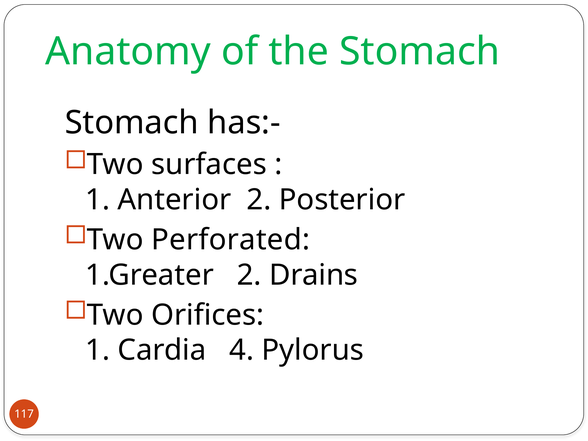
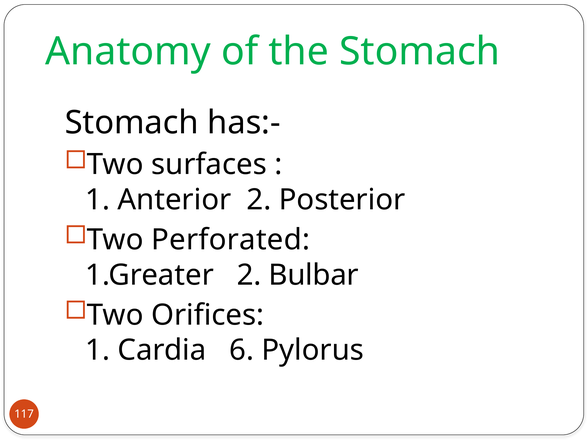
Drains: Drains -> Bulbar (314, 275)
4: 4 -> 6 (242, 350)
